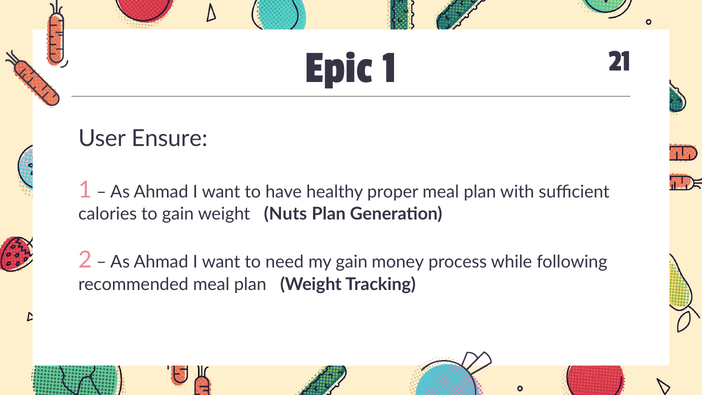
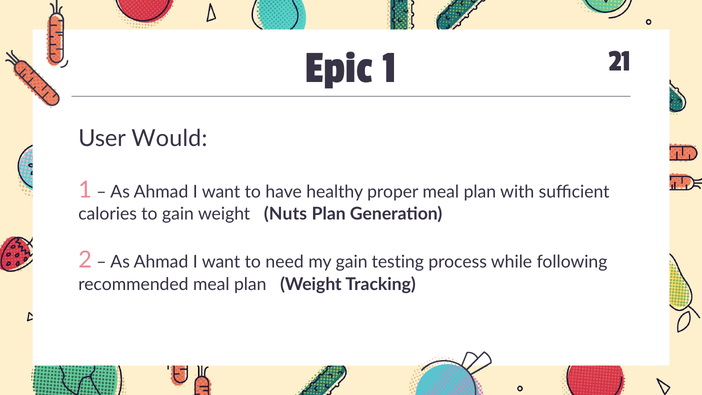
Ensure: Ensure -> Would (169, 138)
money: money -> testing (398, 262)
